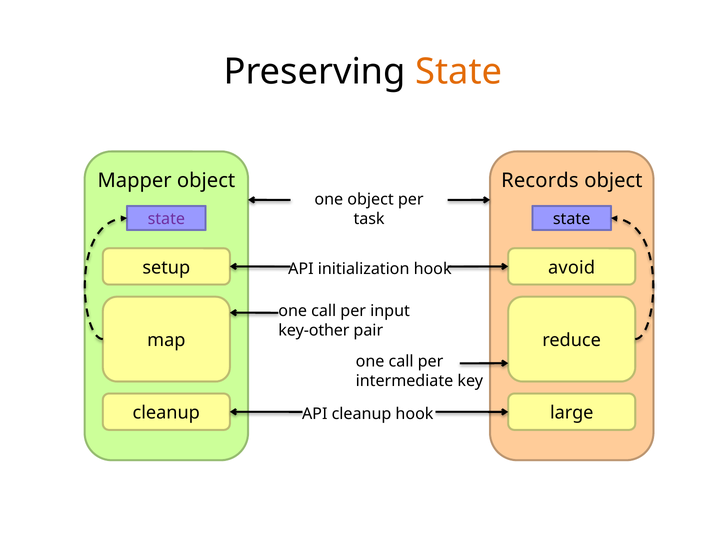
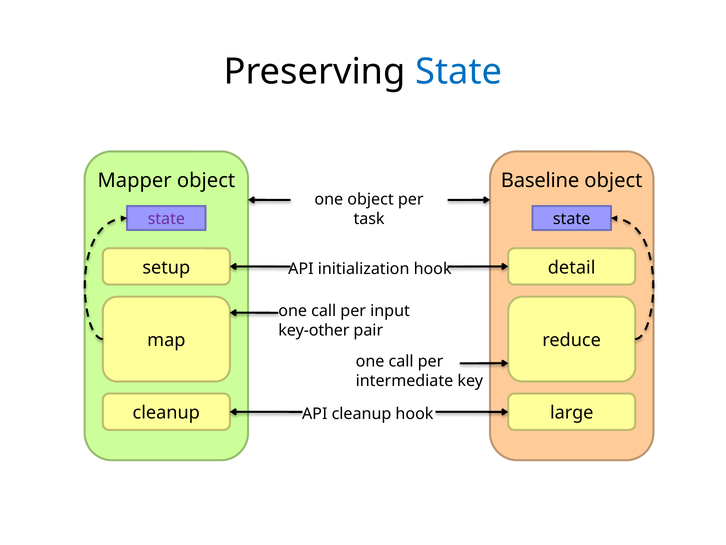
State colour: orange -> blue (459, 71)
Records: Records -> Baseline (540, 180)
avoid: avoid -> detail (572, 267)
